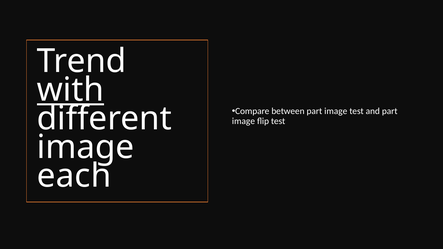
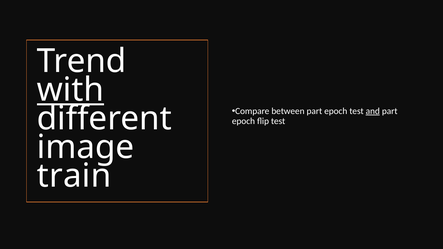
between part image: image -> epoch (336, 111)
and underline: none -> present (373, 111)
image: image -> epoch (243, 121)
each: each -> train (74, 176)
